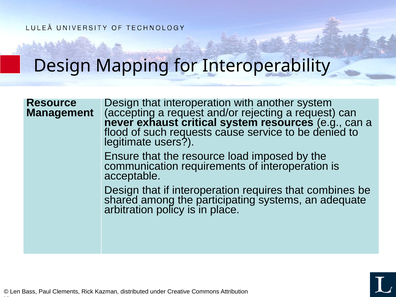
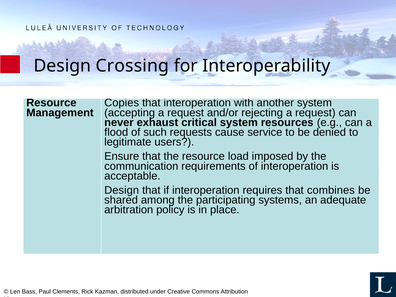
Mapping: Mapping -> Crossing (132, 66)
Design: Design -> Copies (122, 103)
